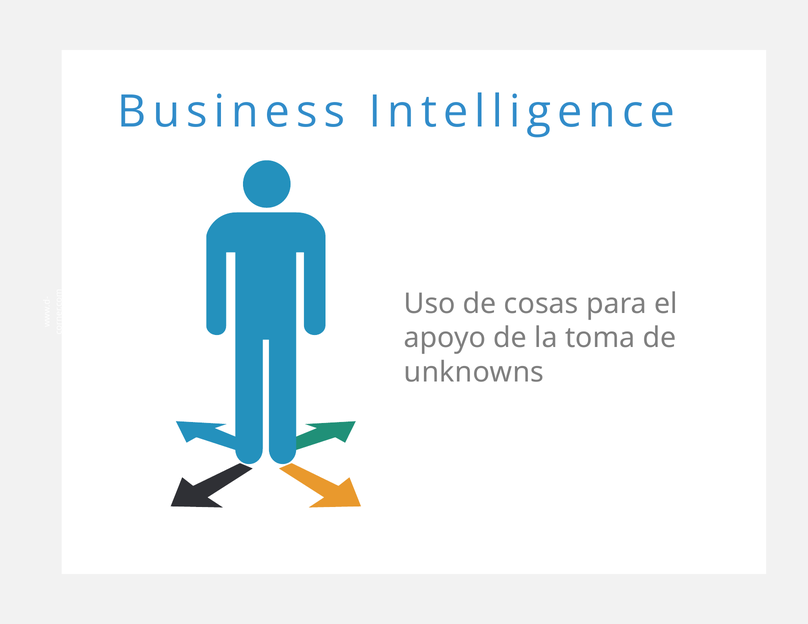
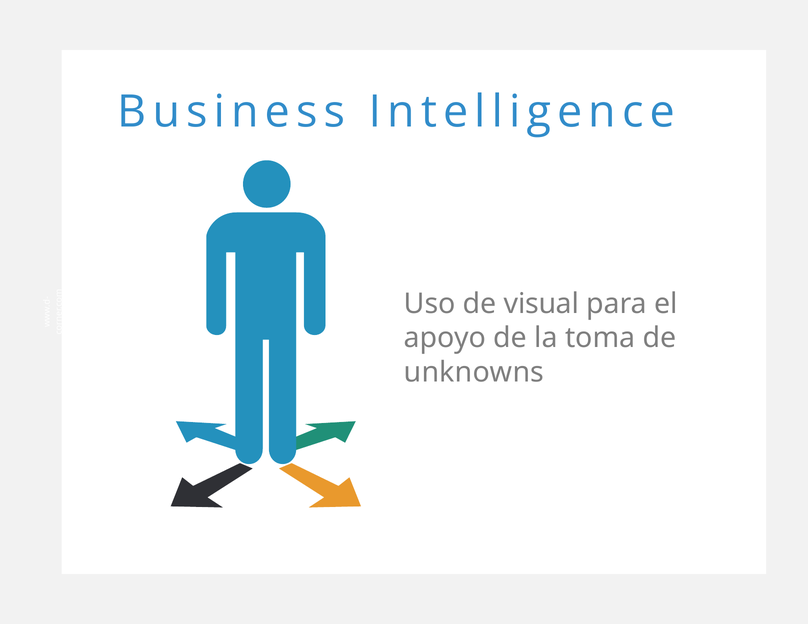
cosas: cosas -> visual (541, 304)
